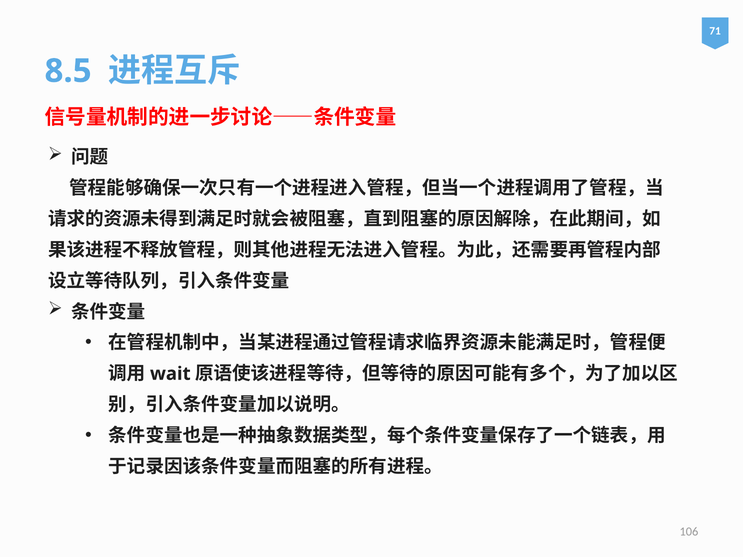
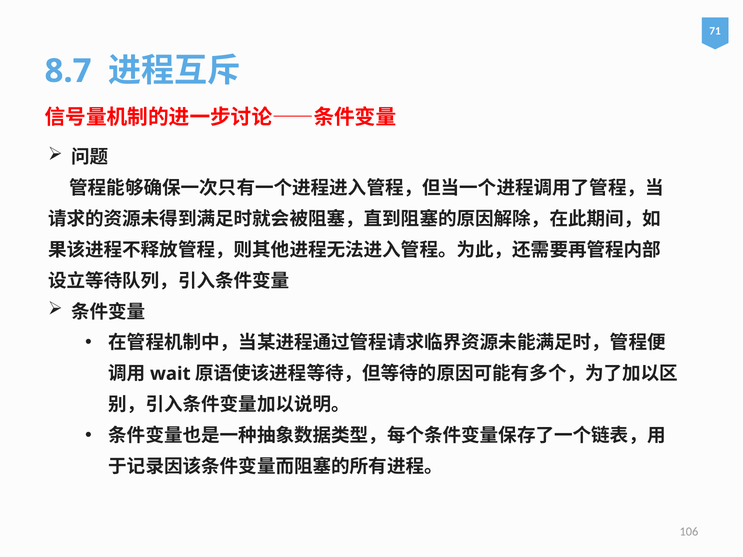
8.5: 8.5 -> 8.7 (68, 71)
